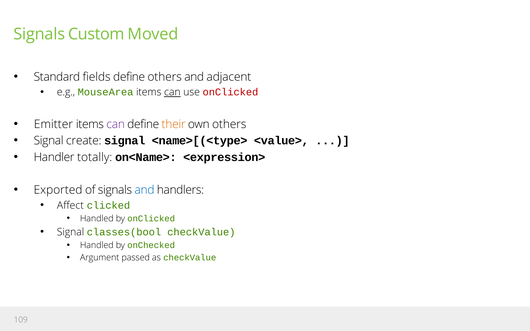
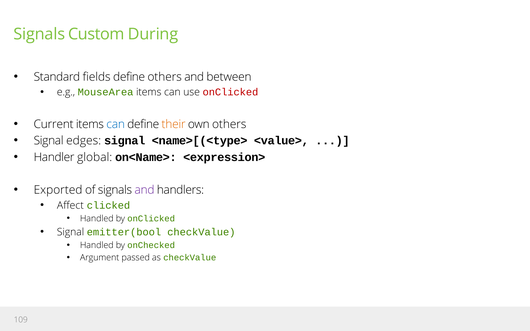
Moved: Moved -> During (153, 34)
adjacent: adjacent -> between (229, 77)
can underline: present -> none (172, 92)
Emitter: Emitter -> Current (54, 124)
can colour: purple -> blue (116, 124)
create: create -> edges (84, 141)
totally: totally -> global (95, 157)
and colour: blue -> purple (145, 190)
classes(bool: classes(bool -> emitter(bool (124, 232)
